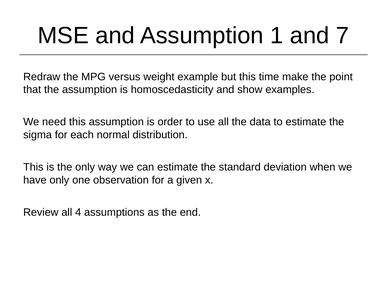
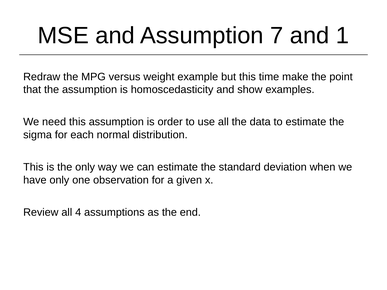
1: 1 -> 7 (277, 36)
7: 7 -> 1 (342, 36)
